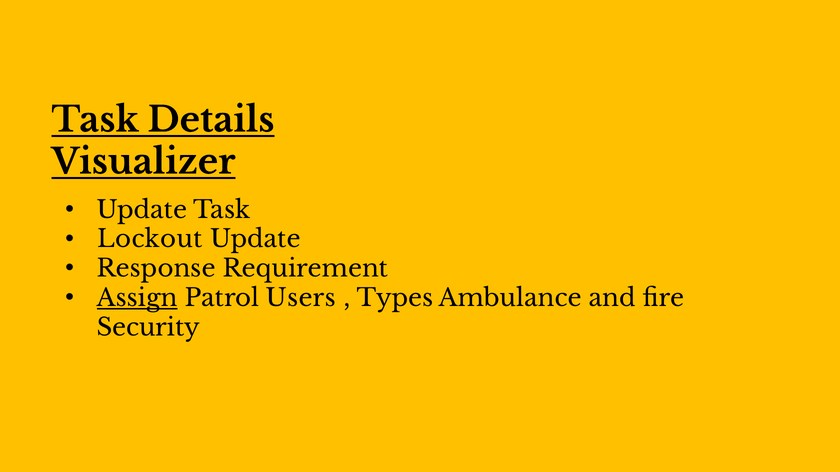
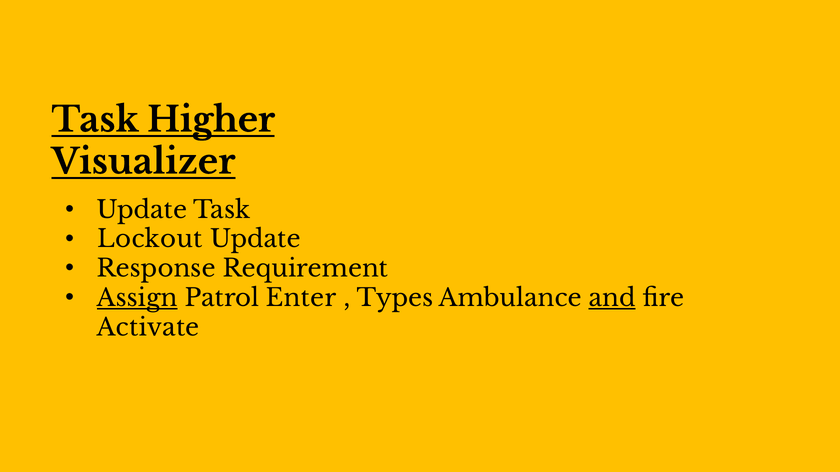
Details: Details -> Higher (211, 120)
Users: Users -> Enter (301, 298)
and underline: none -> present (612, 298)
Security: Security -> Activate (148, 328)
